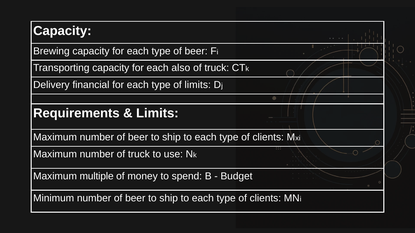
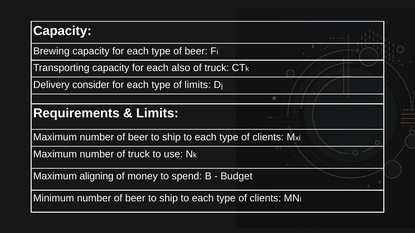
financial: financial -> consider (91, 85)
multiple: multiple -> aligning (97, 176)
